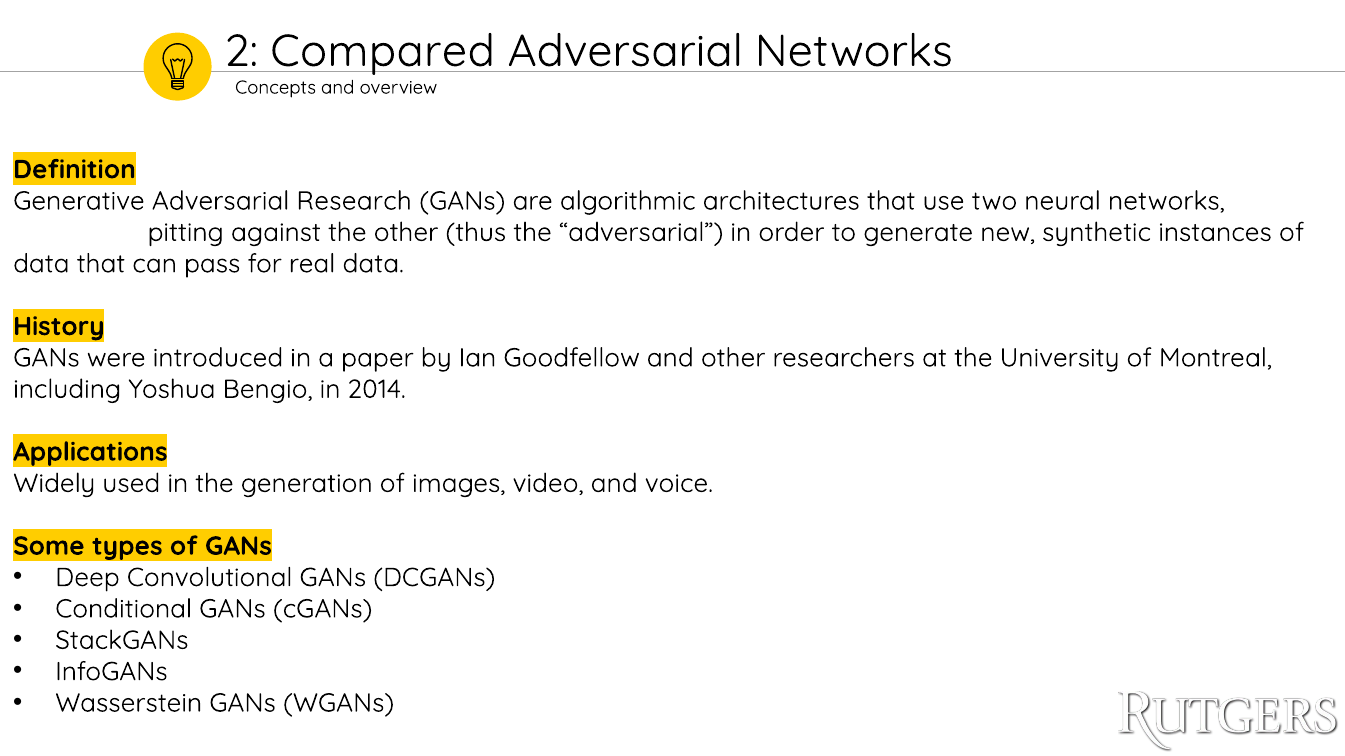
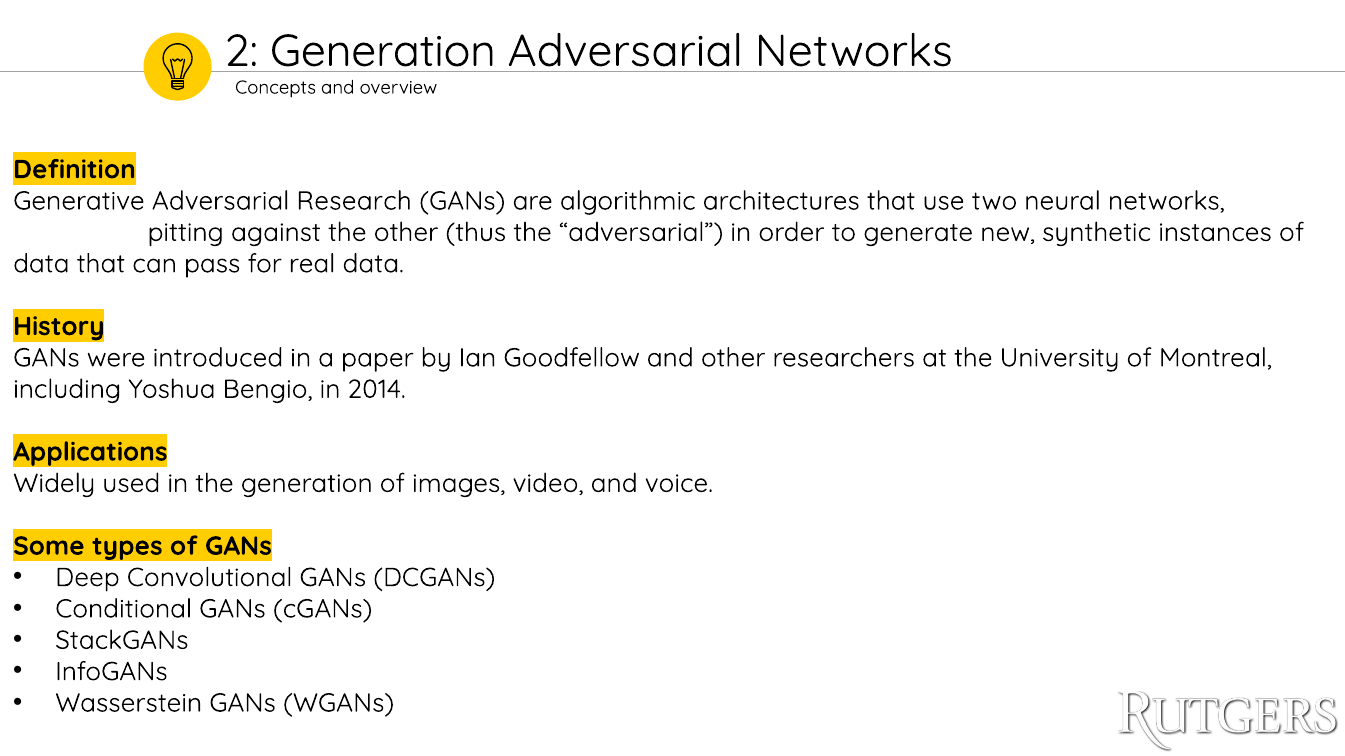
2 Compared: Compared -> Generation (383, 51)
